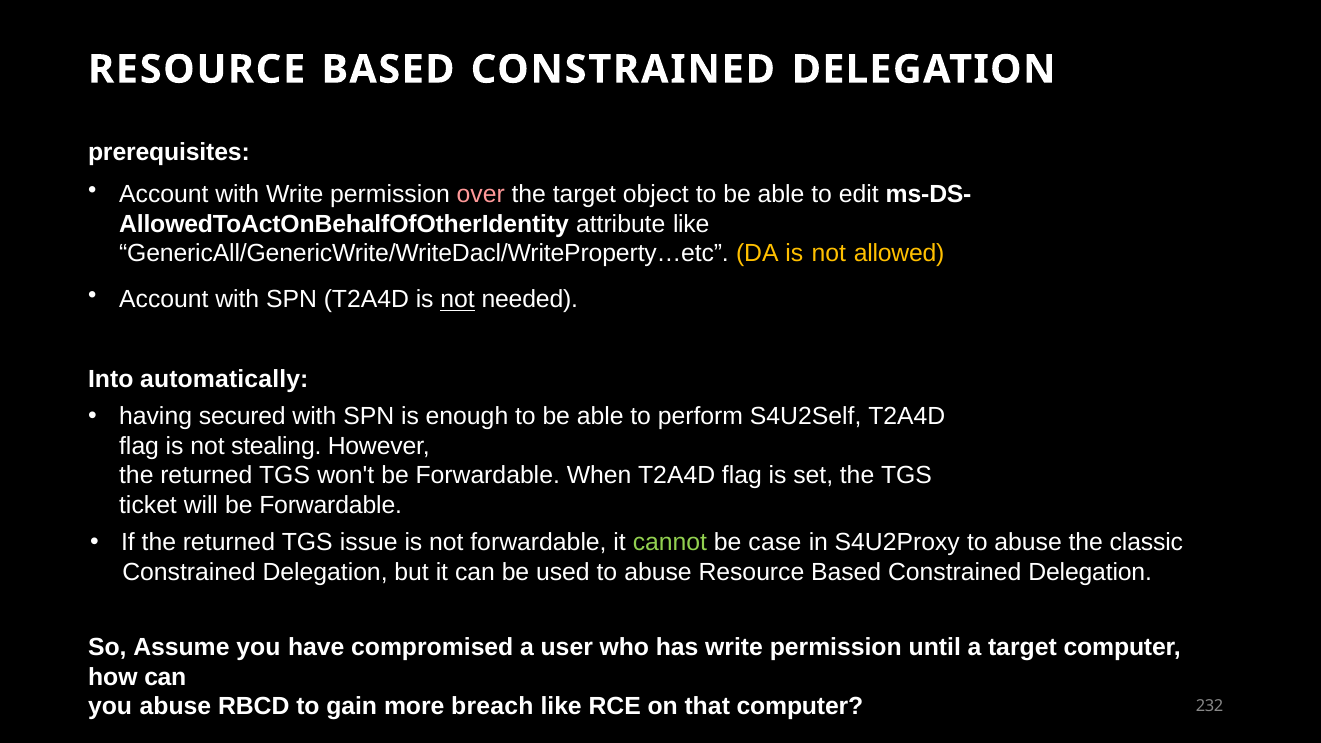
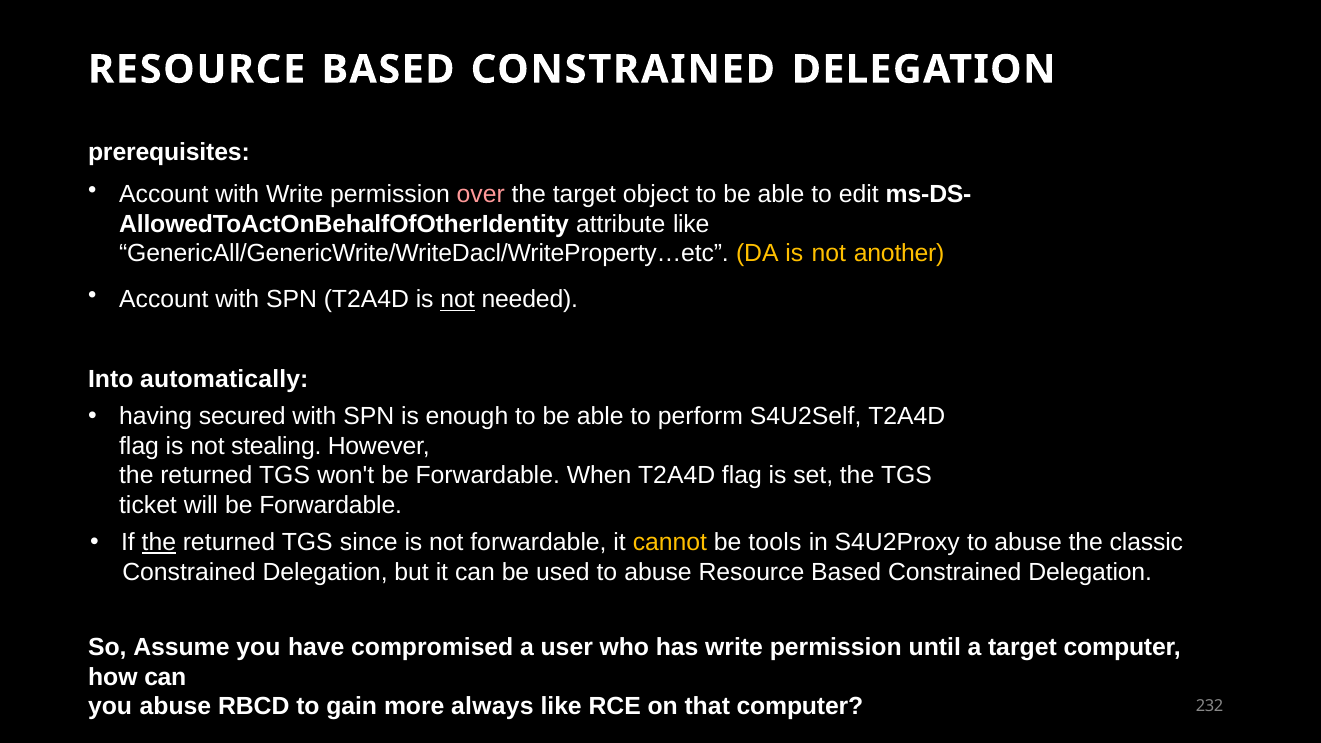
allowed: allowed -> another (899, 254)
the underline: none -> present (159, 542)
issue: issue -> since (369, 542)
cannot colour: light green -> yellow (670, 542)
case: case -> tools (775, 542)
breach: breach -> always (492, 707)
